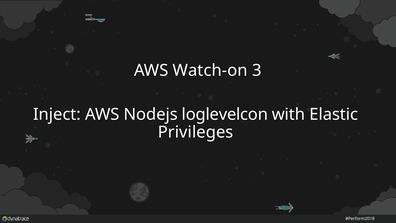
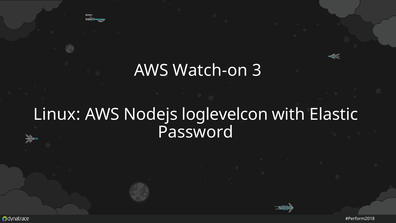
Inject: Inject -> Linux (57, 114)
Privileges: Privileges -> Password (196, 132)
